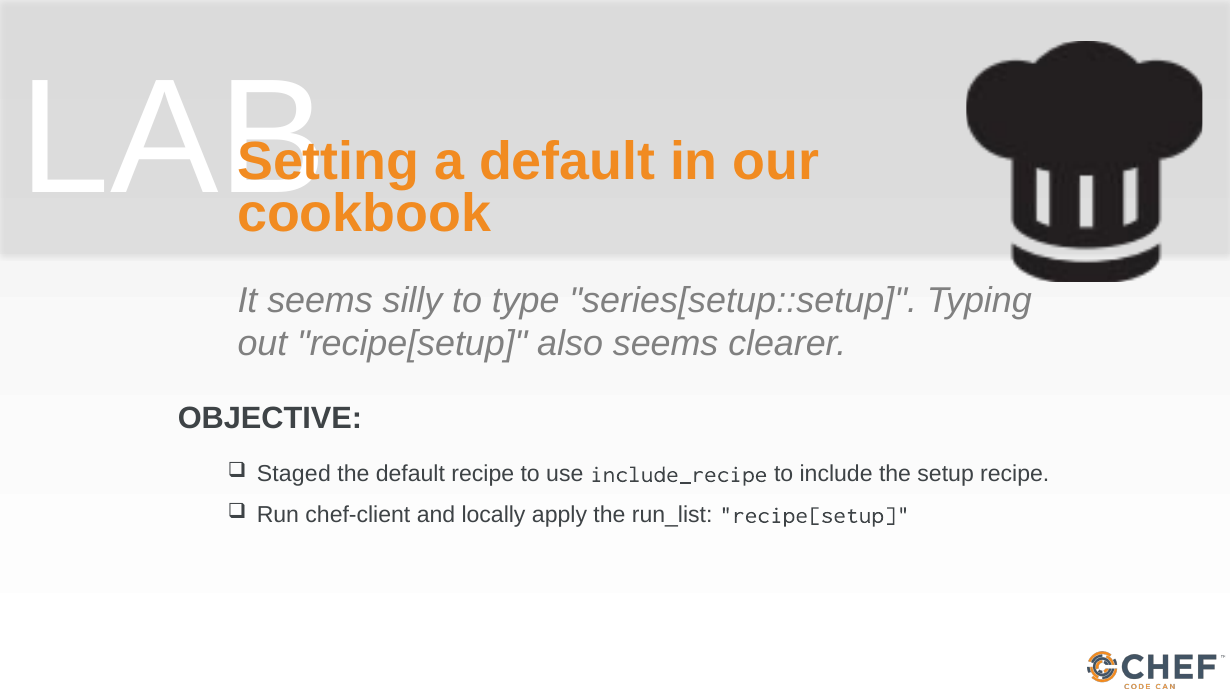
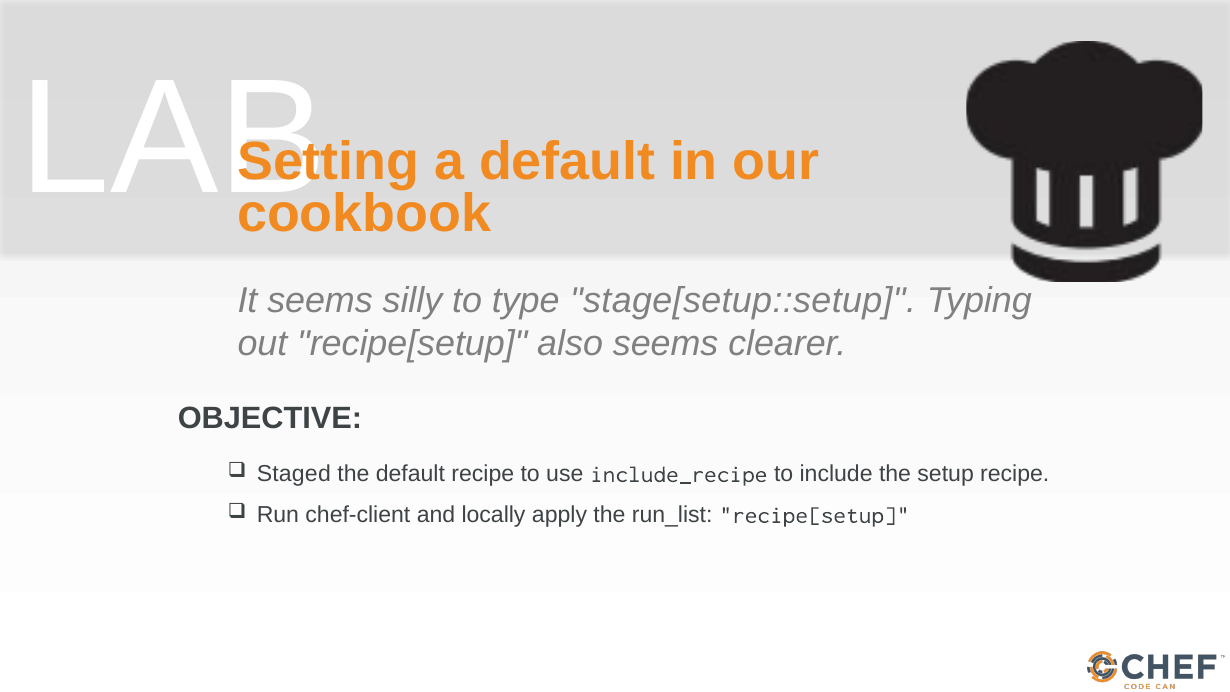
series[setup::setup: series[setup::setup -> stage[setup::setup (743, 301)
